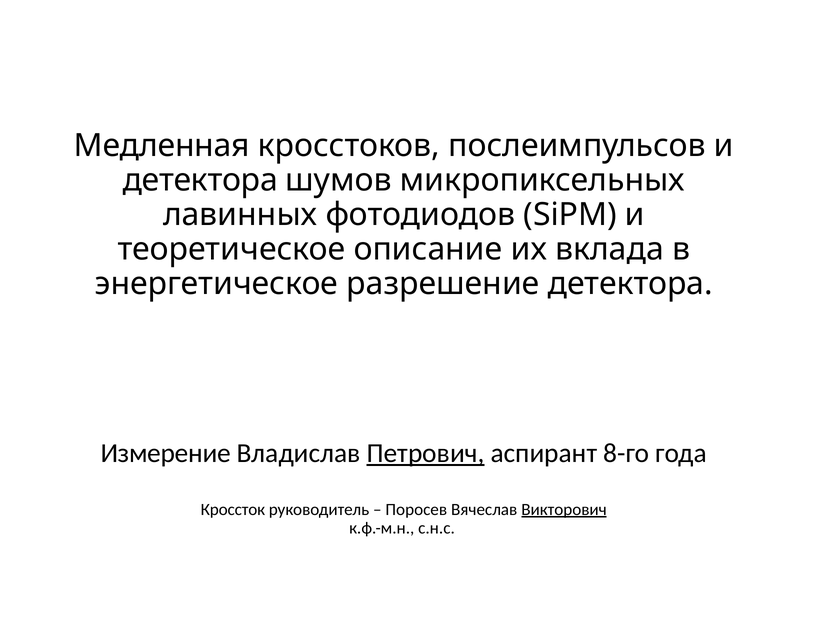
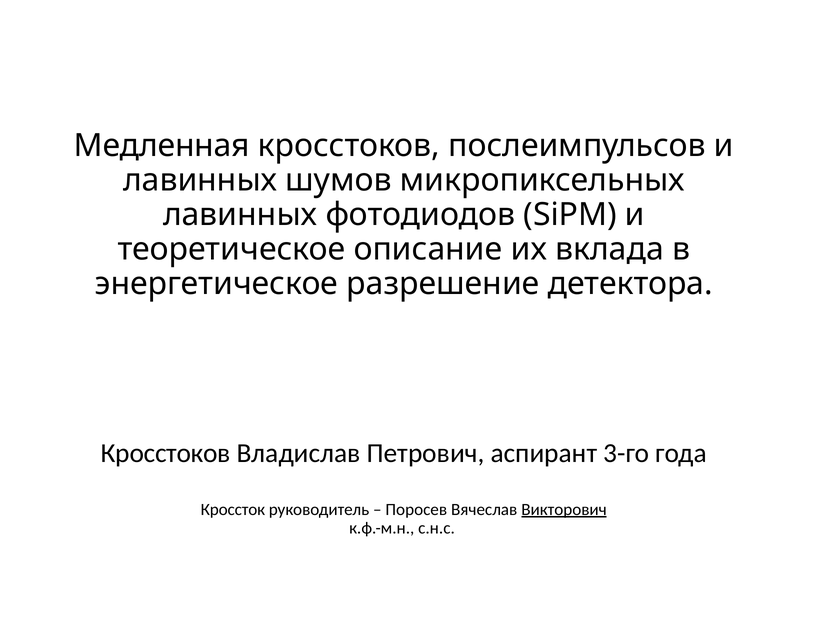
детектора: детектора -> лавинных (200, 180)
Измерение: Измерение -> Кросстоков (166, 453)
Петрович underline: present -> none (426, 453)
8-го: 8-го -> 3-го (626, 453)
